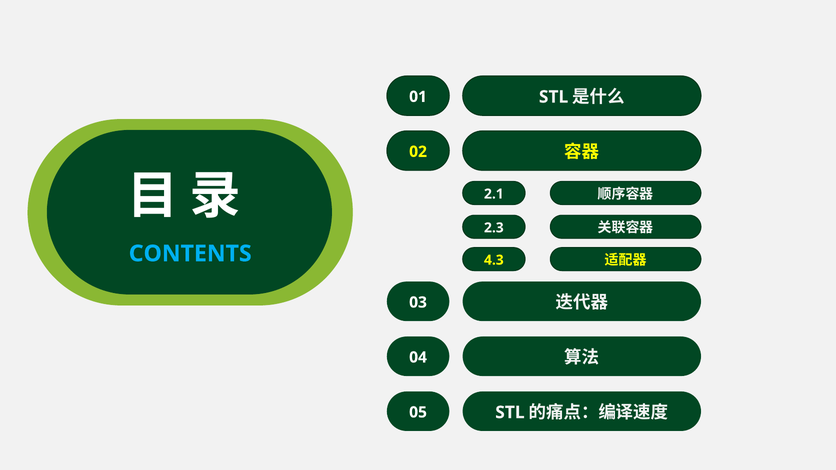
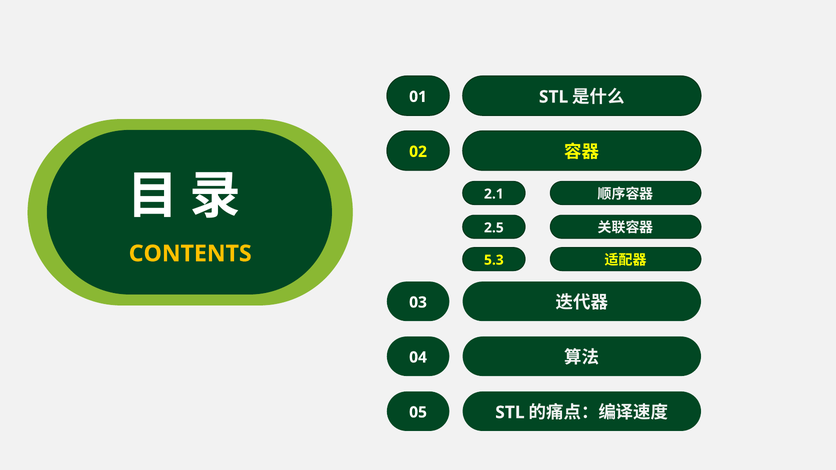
2.3: 2.3 -> 2.5 (494, 228)
CONTENTS colour: light blue -> yellow (190, 254)
4.3: 4.3 -> 5.3 (494, 260)
